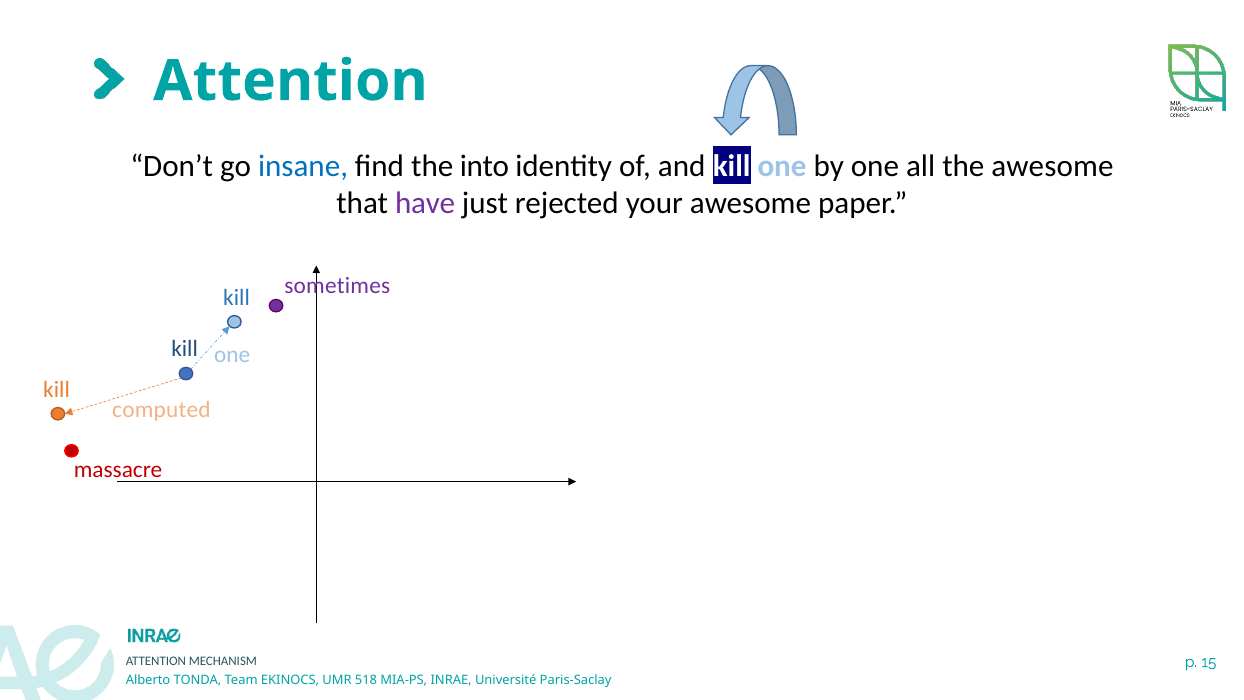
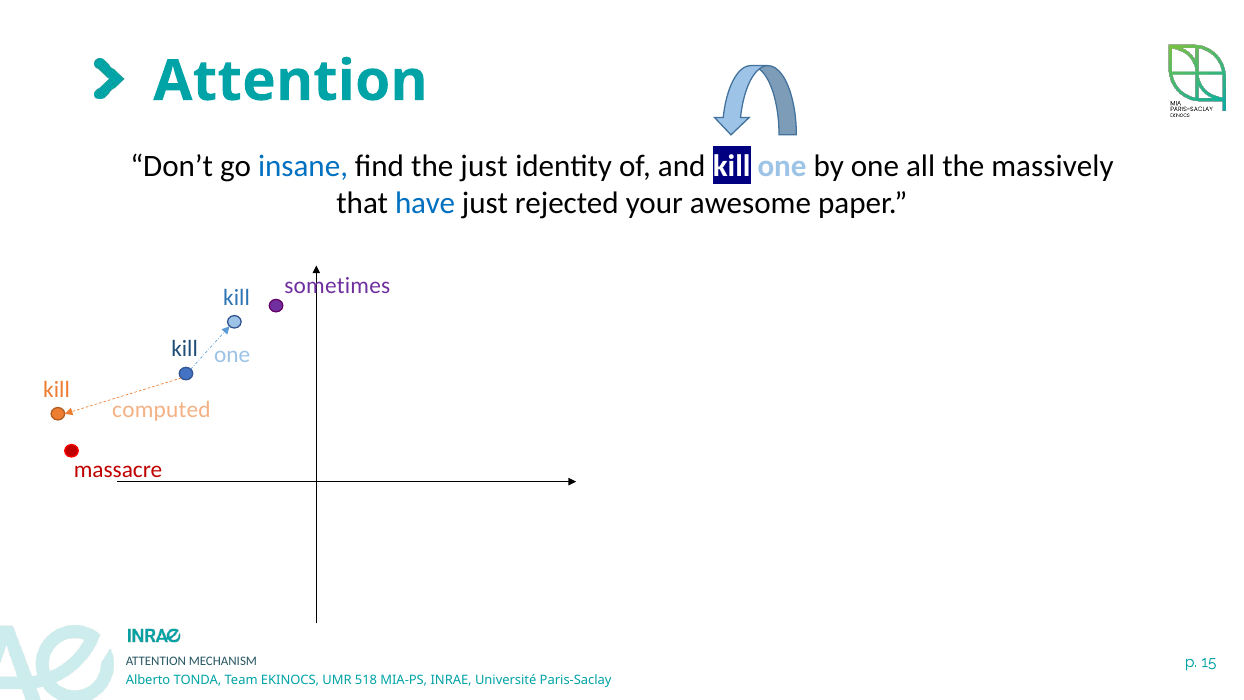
the into: into -> just (484, 166)
the awesome: awesome -> massively (1052, 166)
have colour: purple -> blue (425, 203)
